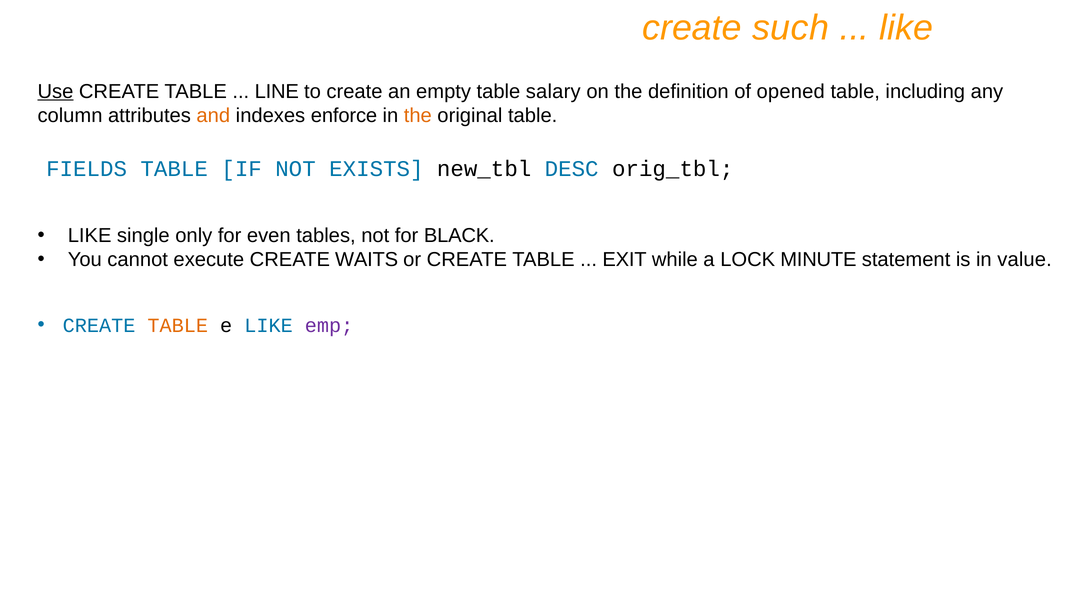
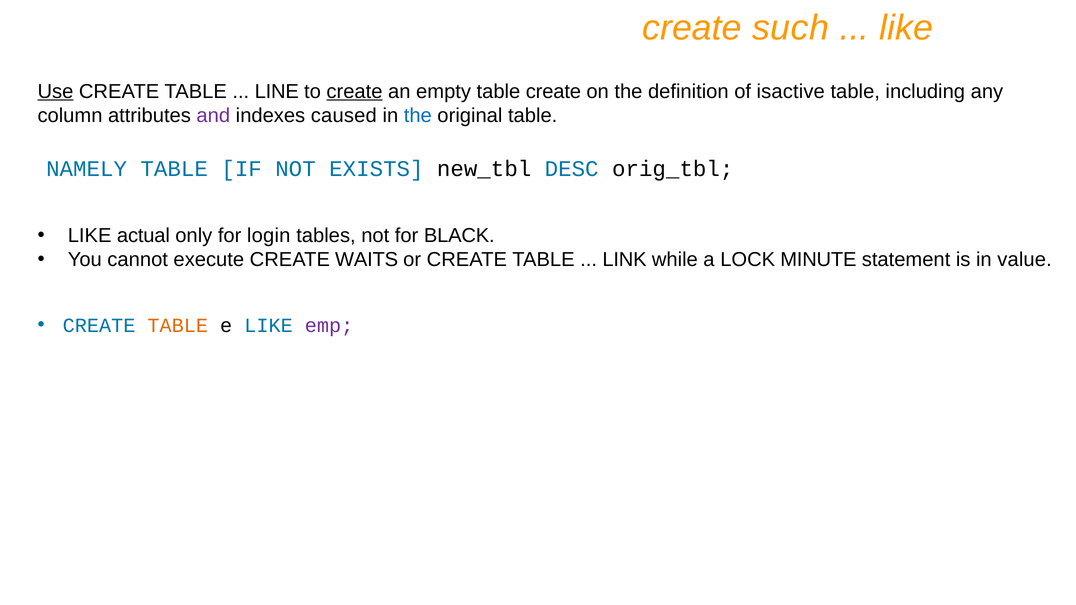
create underline: none -> present (354, 91)
table salary: salary -> create (553, 91)
opened: opened -> isactive (791, 91)
and colour: orange -> purple (213, 116)
enforce: enforce -> caused (344, 116)
the colour: orange -> blue (418, 116)
FIELDS: FIELDS -> NAMELY (87, 169)
single: single -> actual (143, 236)
even: even -> login (269, 236)
EXIT: EXIT -> LINK (625, 260)
